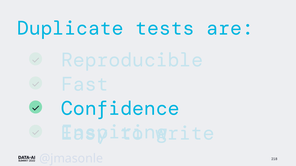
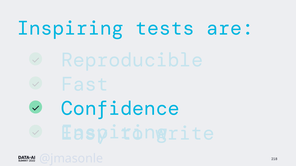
Duplicate: Duplicate -> Inspiring (70, 28)
